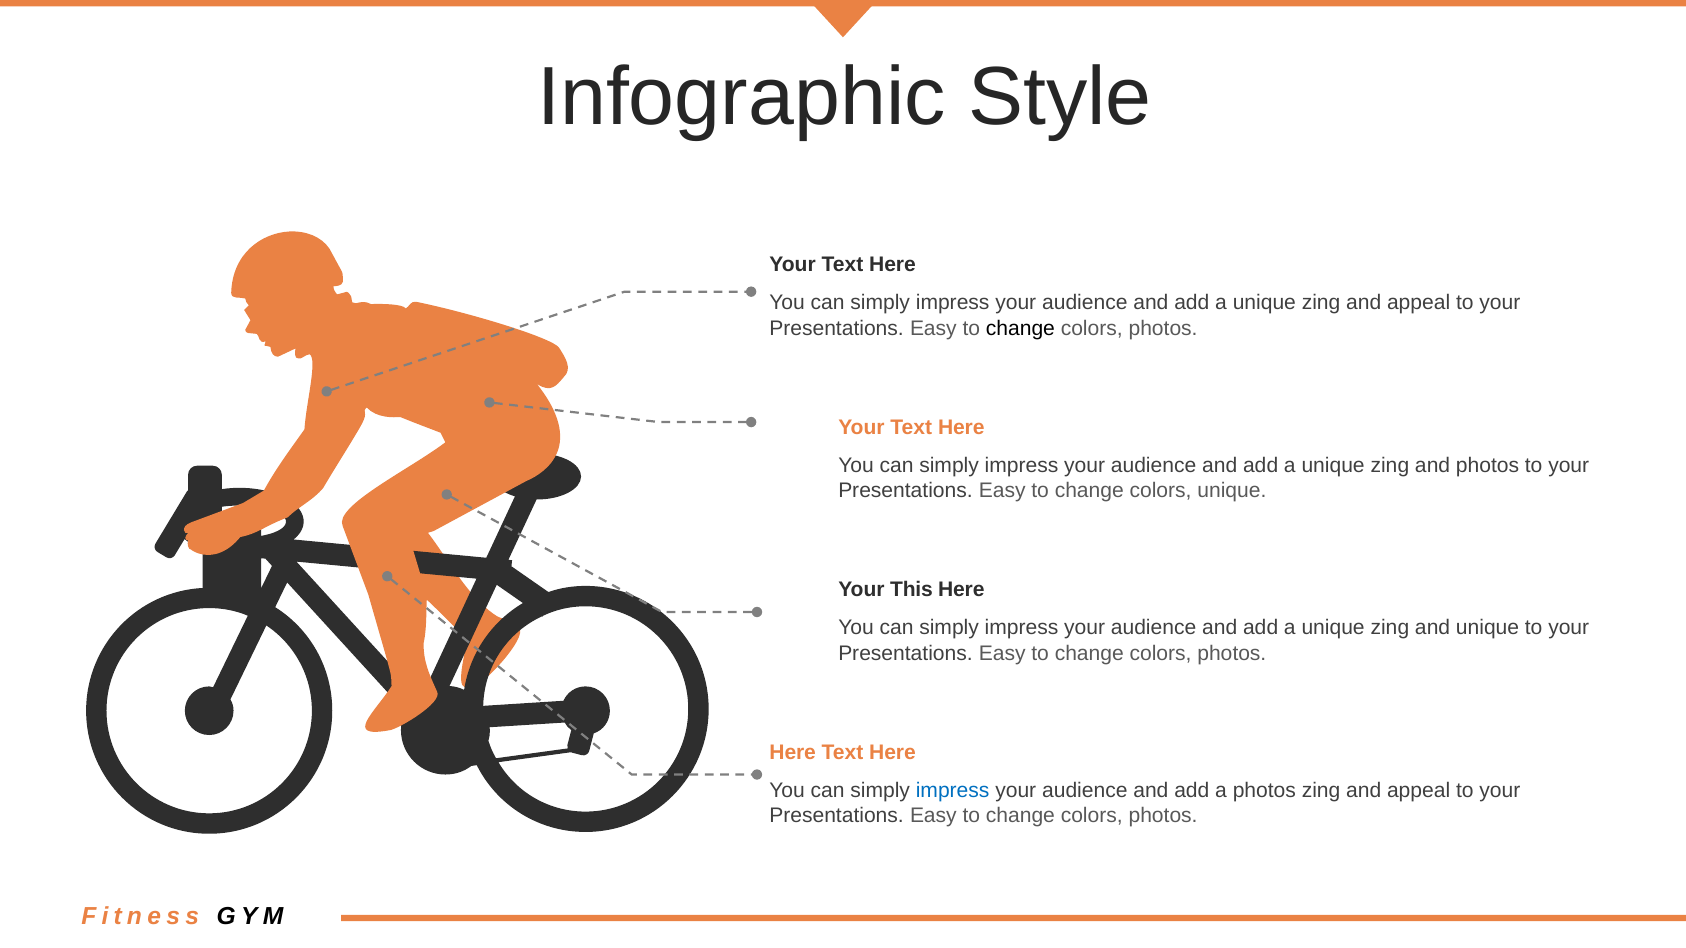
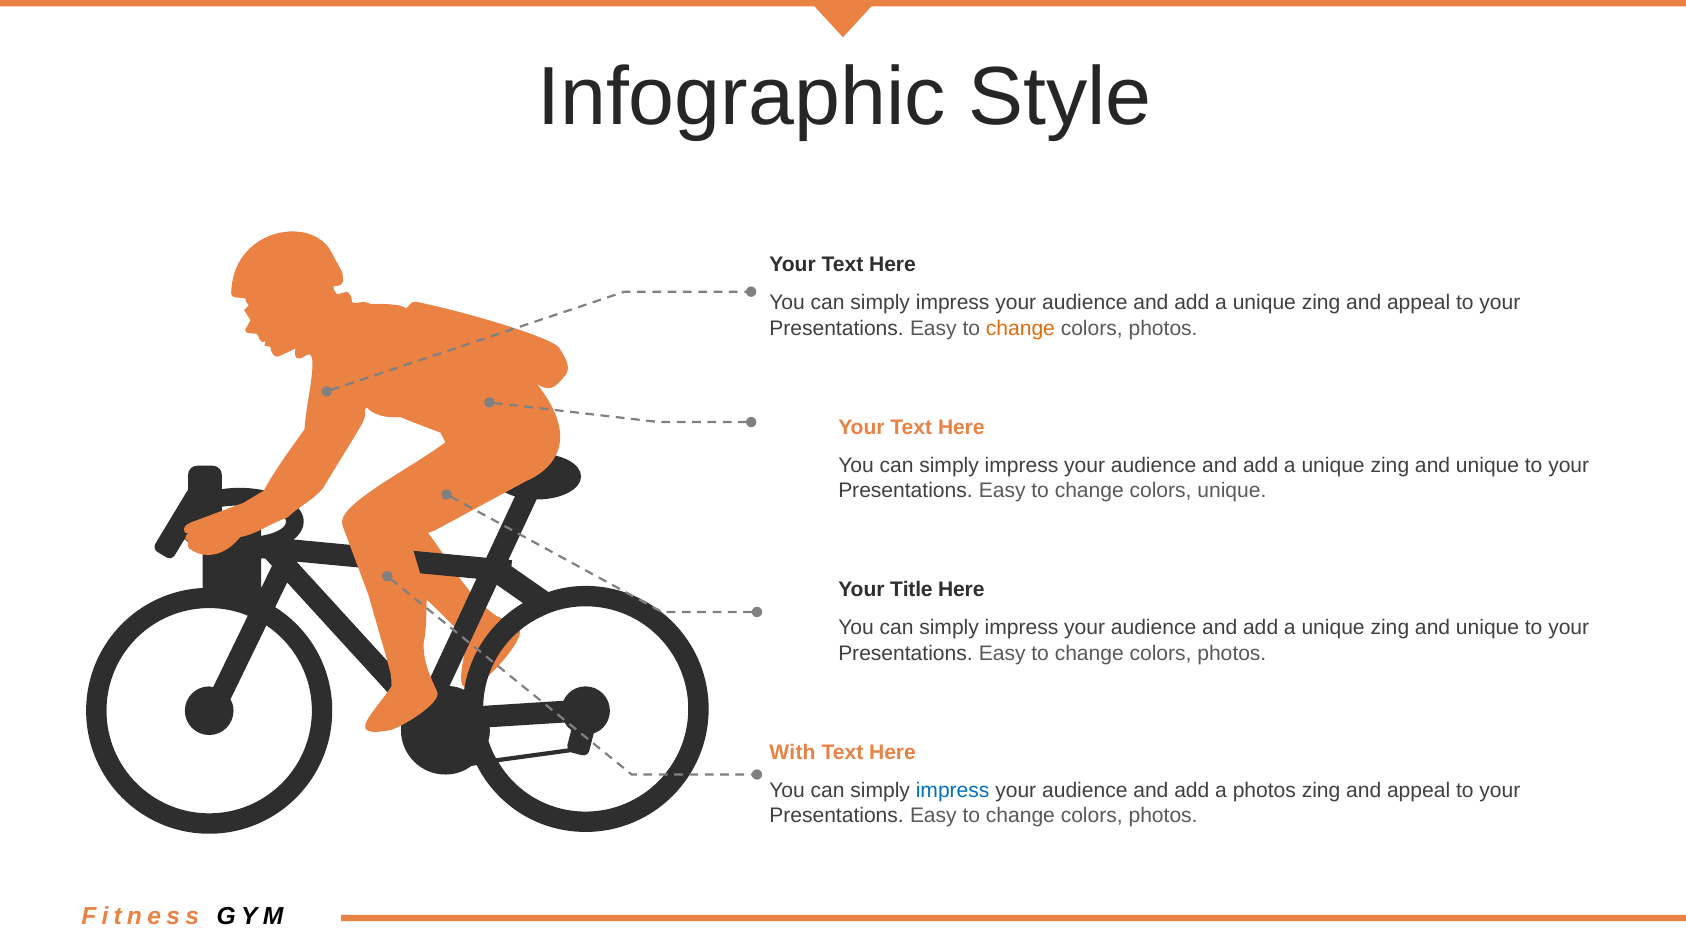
change colour: black -> orange (1020, 328)
photos: photos -> unique (1488, 465)
This: This -> Title (911, 590)
Here: Here -> With (792, 752)
